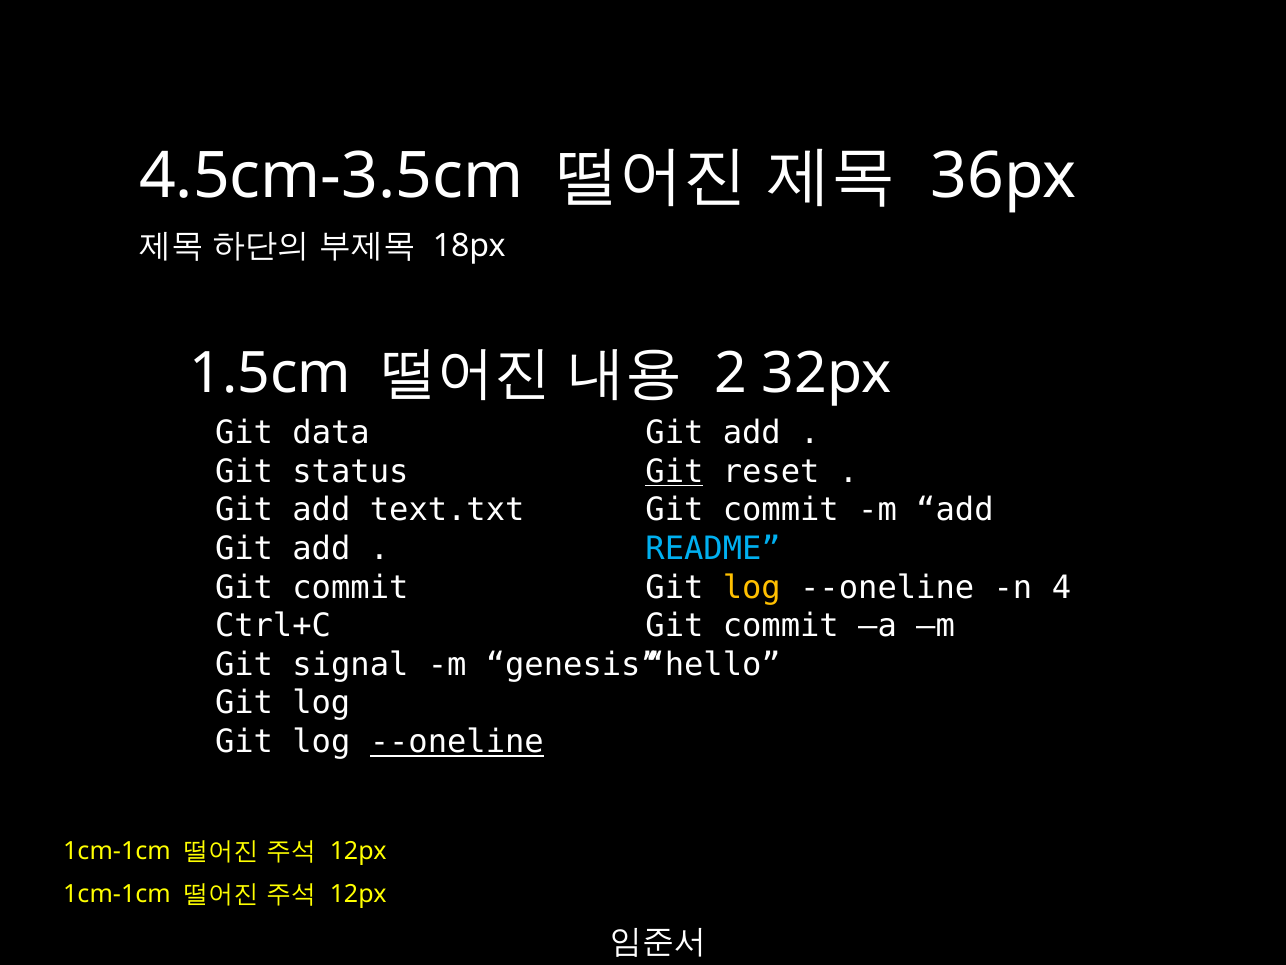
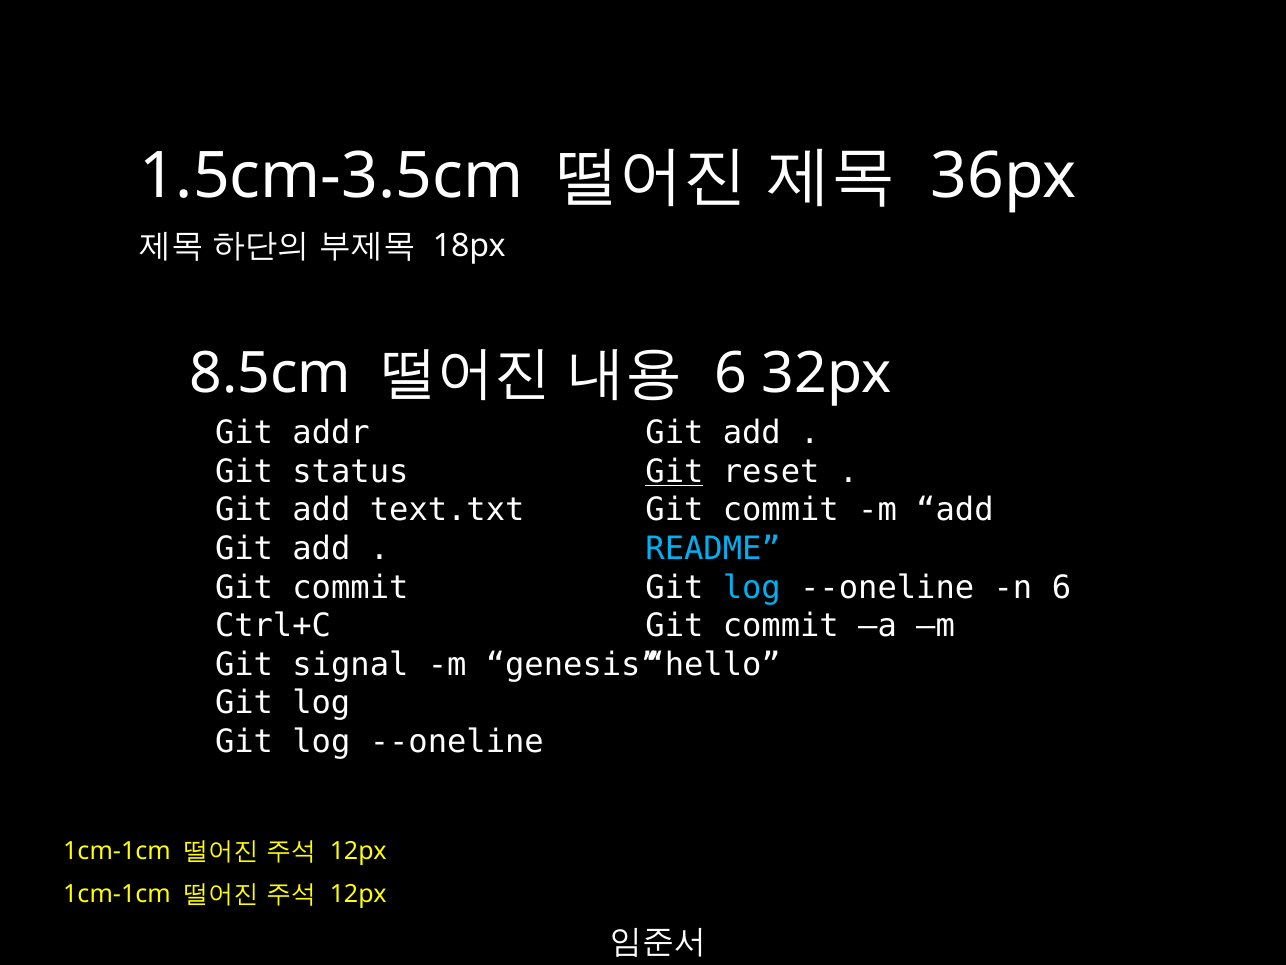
4.5cm-3.5cm: 4.5cm-3.5cm -> 1.5cm-3.5cm (331, 176)
1.5cm: 1.5cm -> 8.5cm (271, 374)
2: 2 -> 6 (731, 374)
data: data -> addr (331, 433)
log colour: yellow -> light blue (752, 587)
n 4: 4 -> 6 (1062, 587)
--oneline underline: present -> none (457, 741)
